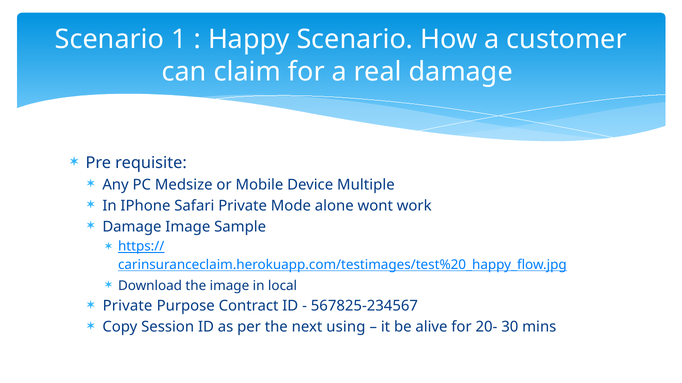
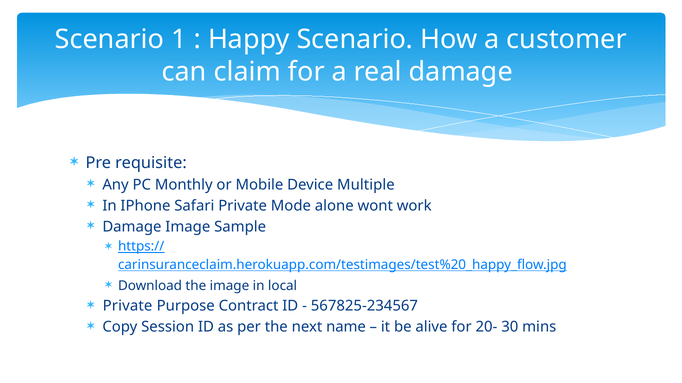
Medsize: Medsize -> Monthly (184, 185)
using: using -> name (346, 328)
